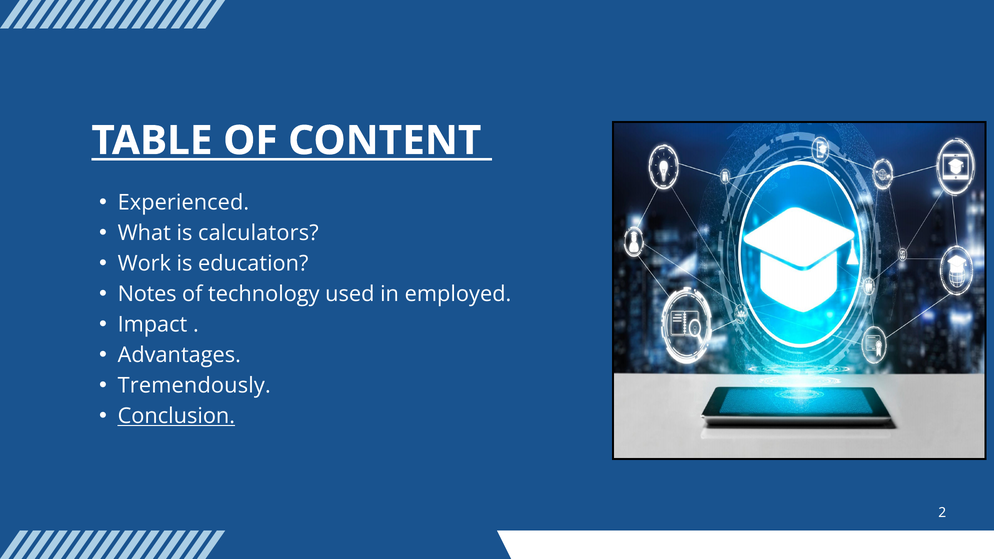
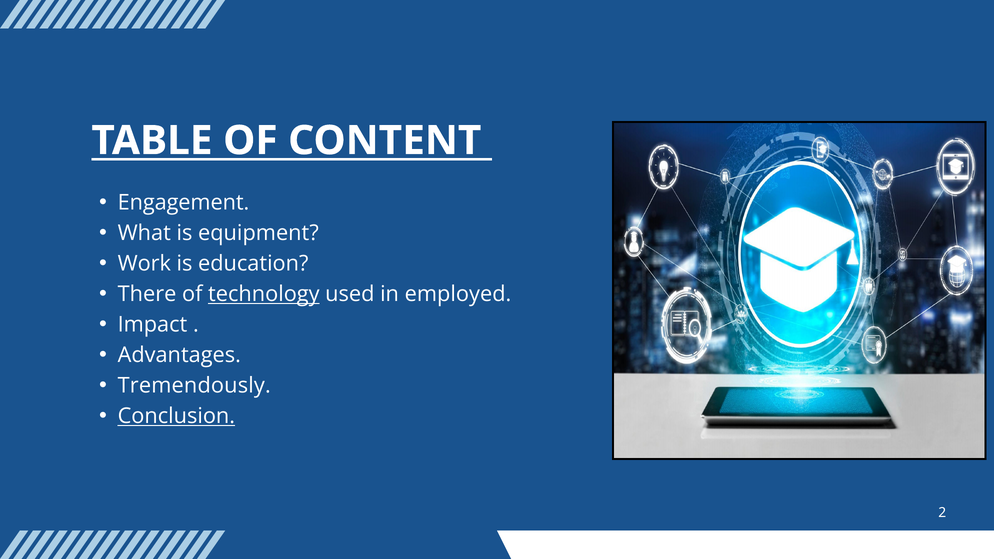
Experienced: Experienced -> Engagement (183, 203)
calculators: calculators -> equipment (258, 233)
Notes: Notes -> There (147, 294)
technology underline: none -> present (264, 294)
